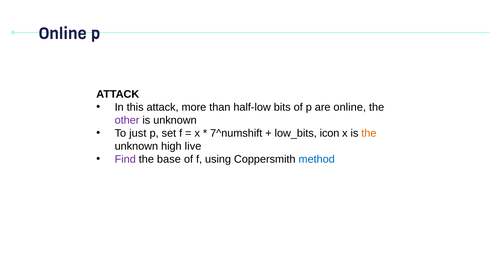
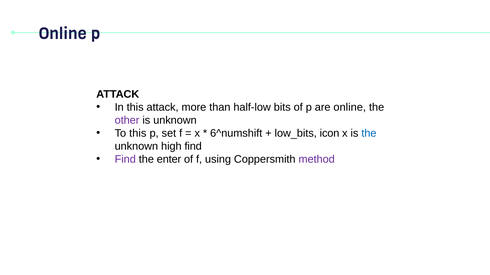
To just: just -> this (138, 134)
7^numshift: 7^numshift -> 6^numshift (236, 134)
the colour: orange -> blue (369, 134)
high live: live -> find (193, 147)
base: base -> enter (169, 160)
method colour: blue -> purple (317, 160)
